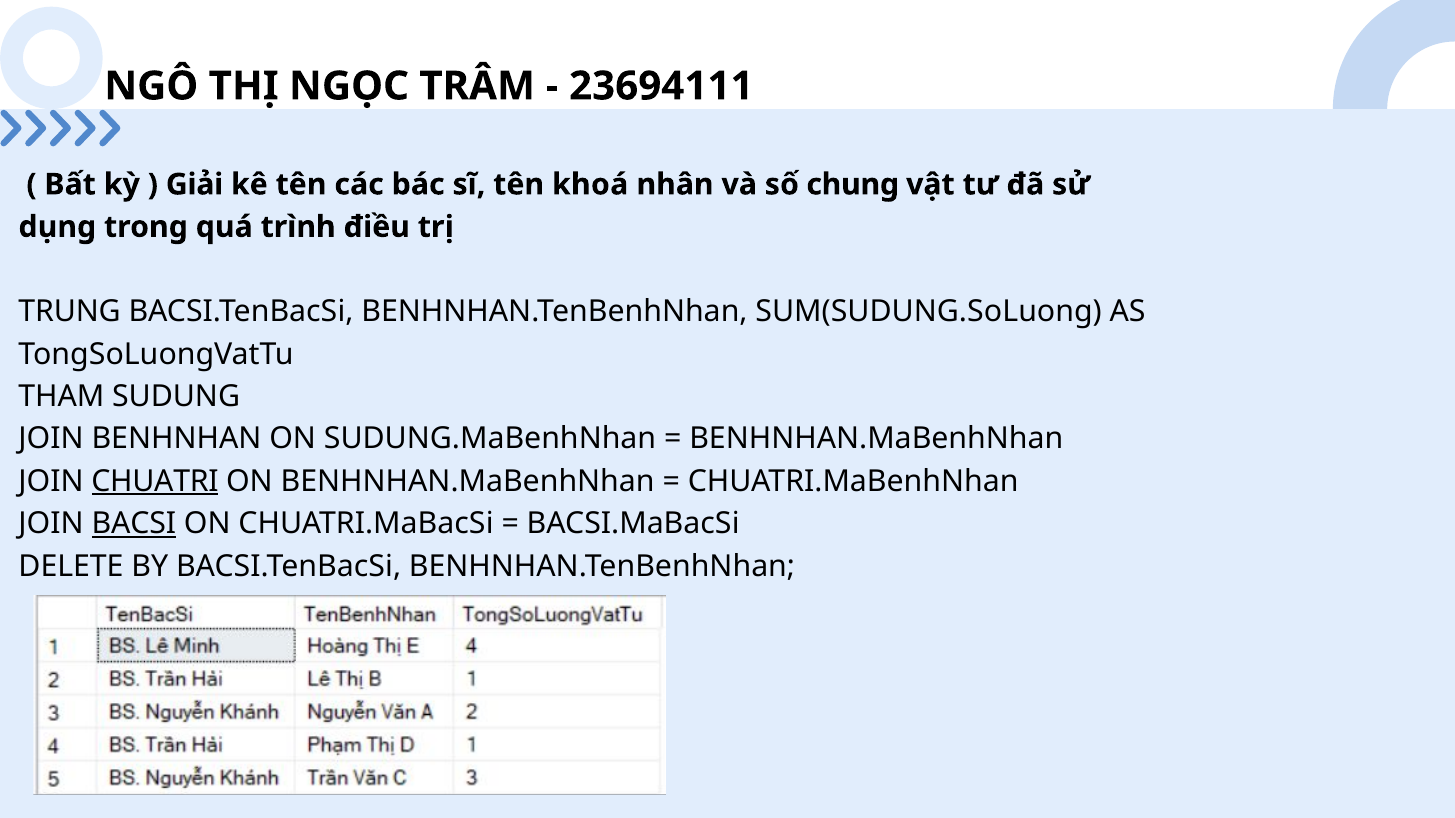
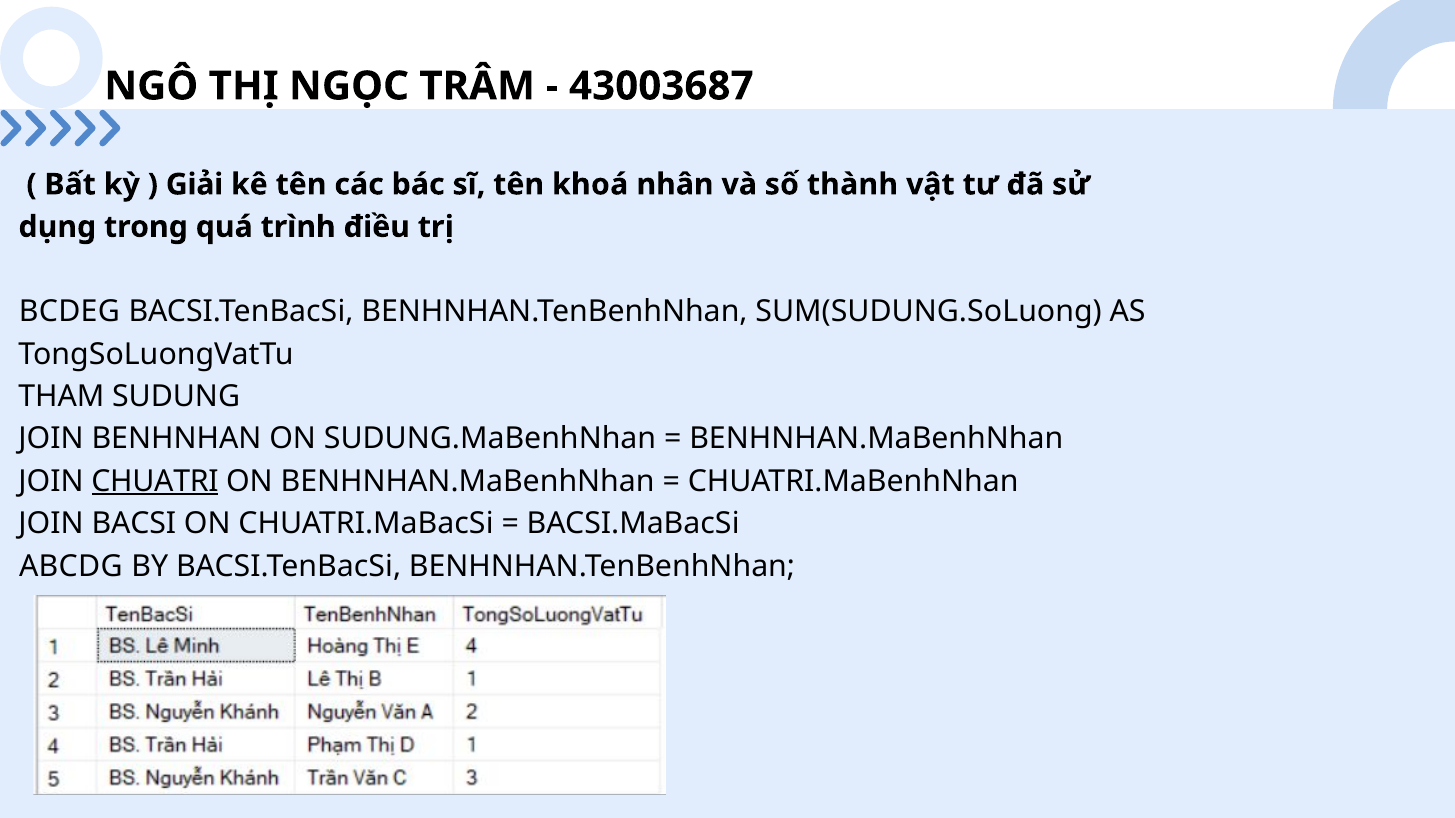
23694111: 23694111 -> 43003687 (661, 86)
chung: chung -> thành (852, 185)
TRUNG: TRUNG -> BCDEG (69, 312)
BACSI underline: present -> none (134, 524)
DELETE: DELETE -> ABCDG (71, 566)
